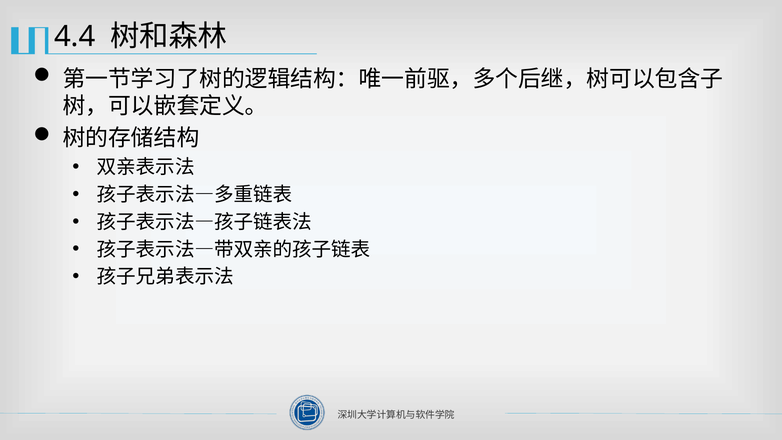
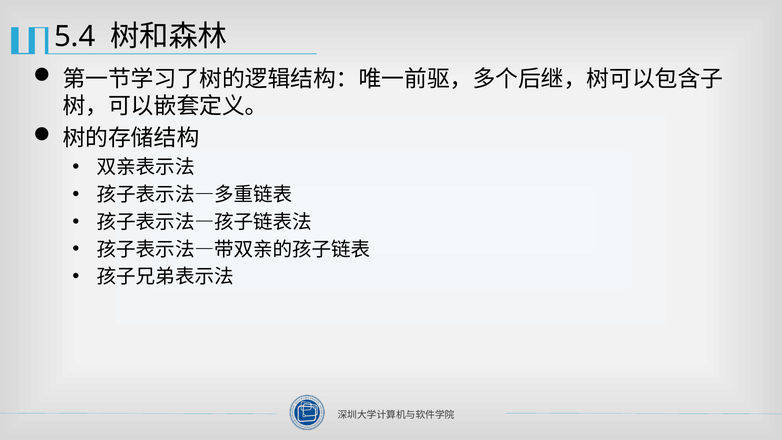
4.4: 4.4 -> 5.4 (75, 37)
